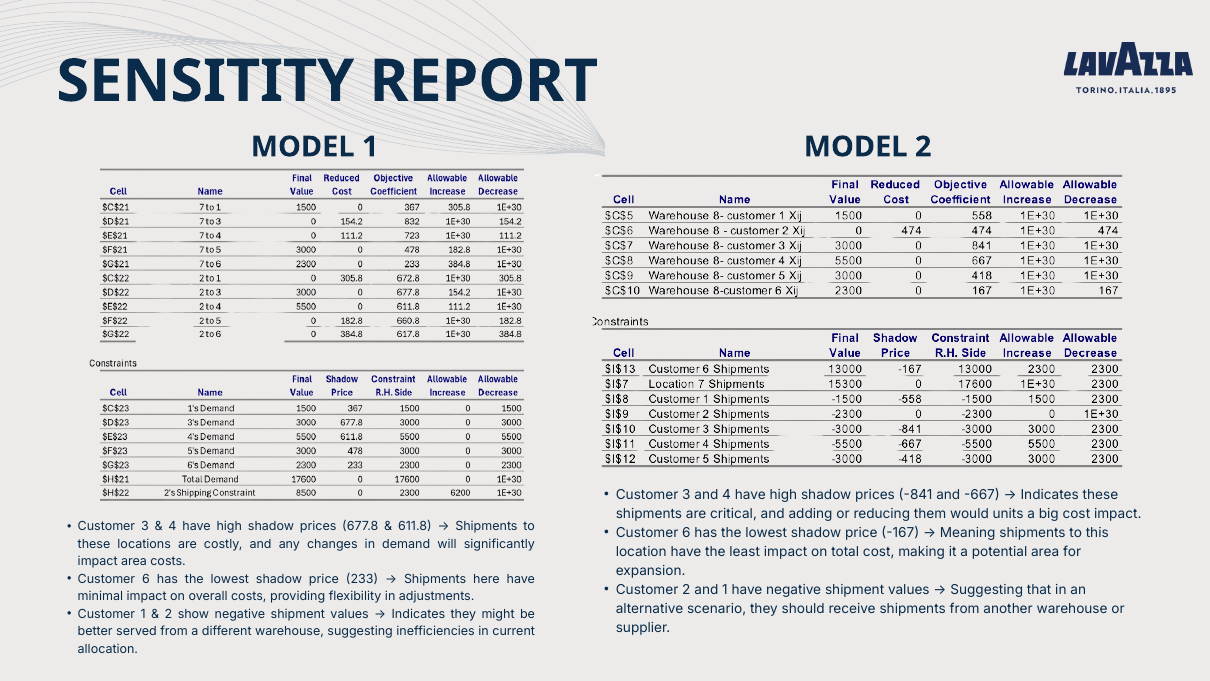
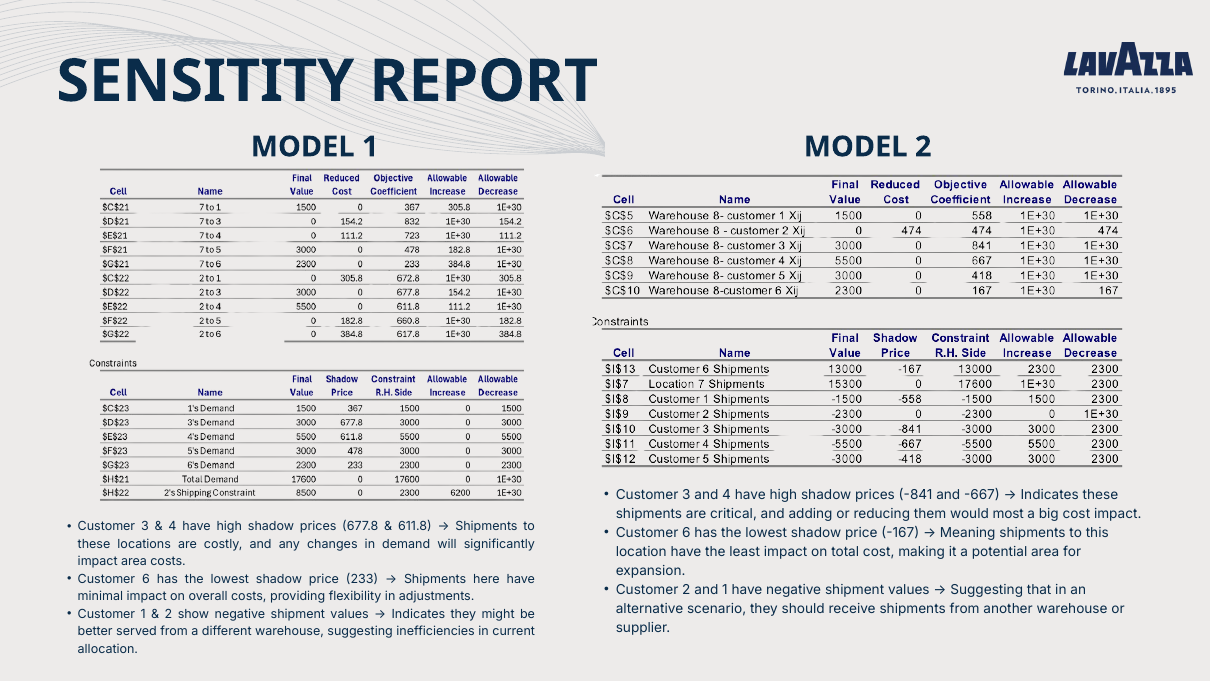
units: units -> most (1008, 514)
